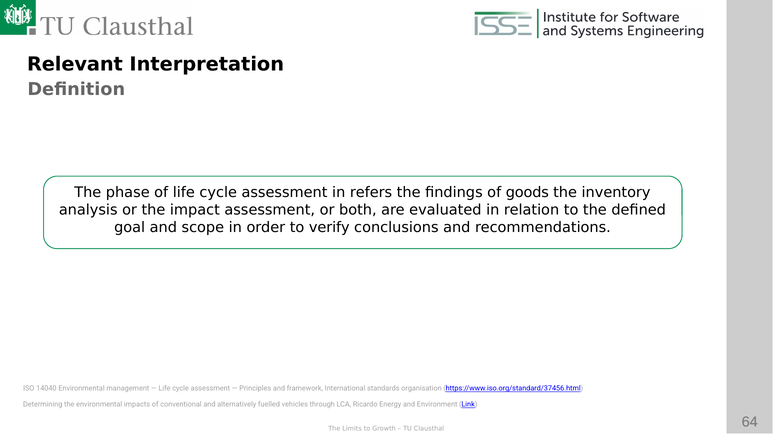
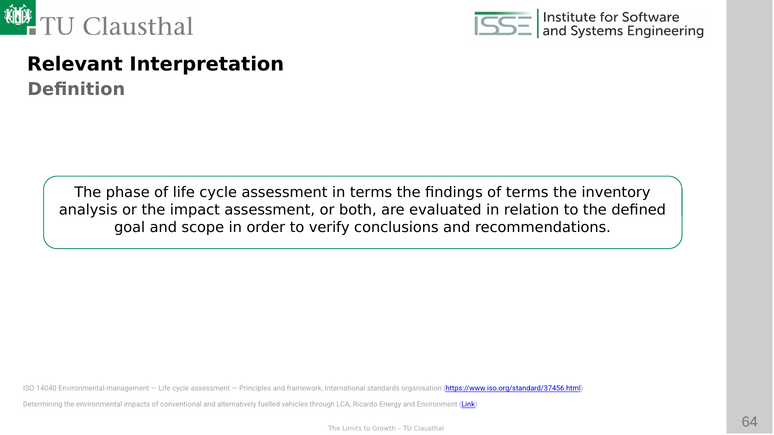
in refers: refers -> terms (371, 193)
of goods: goods -> terms (527, 193)
